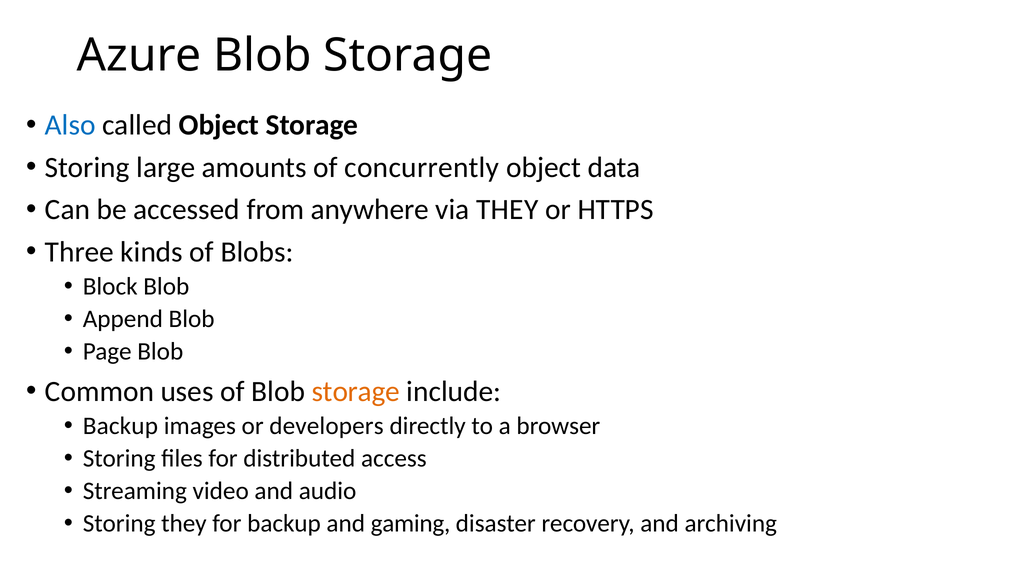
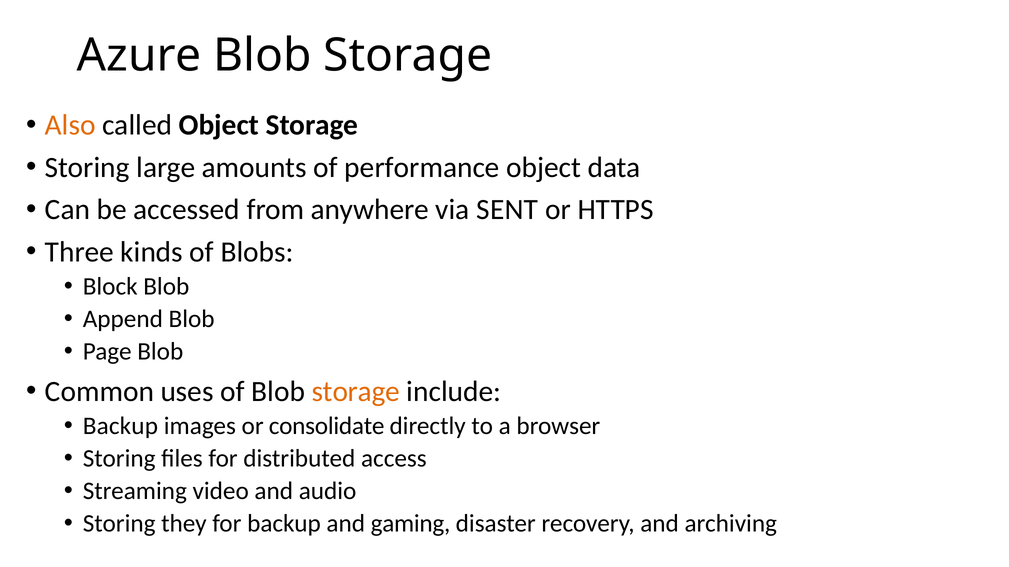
Also colour: blue -> orange (70, 125)
concurrently: concurrently -> performance (422, 168)
via THEY: THEY -> SENT (507, 210)
developers: developers -> consolidate (327, 427)
